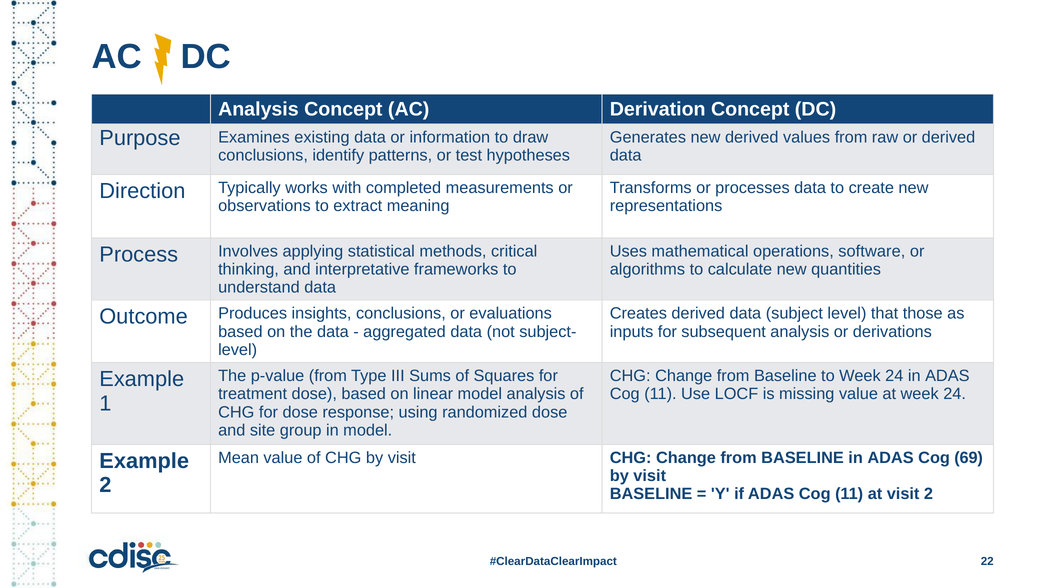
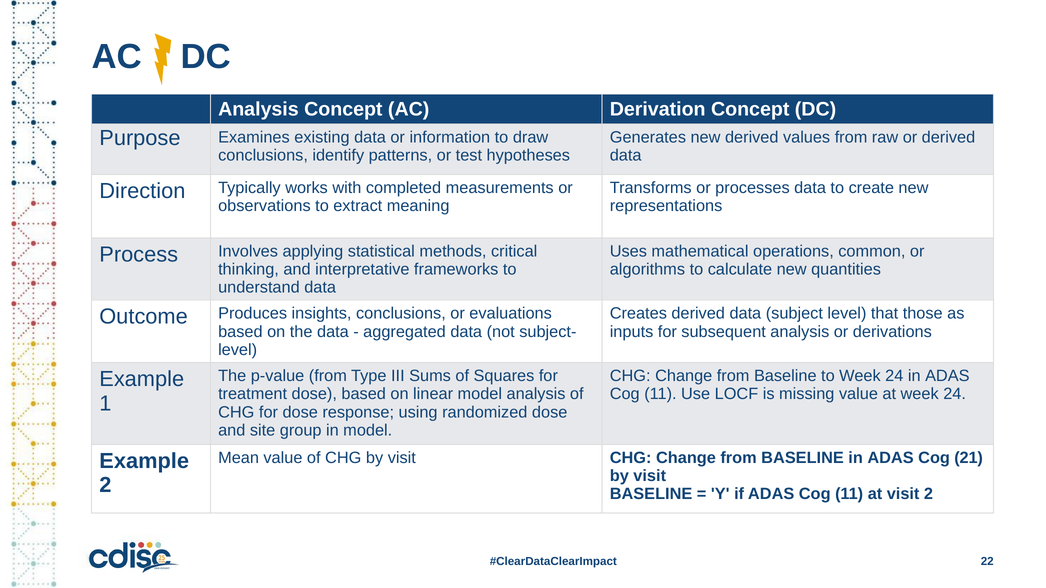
software: software -> common (872, 251)
69: 69 -> 21 (969, 458)
